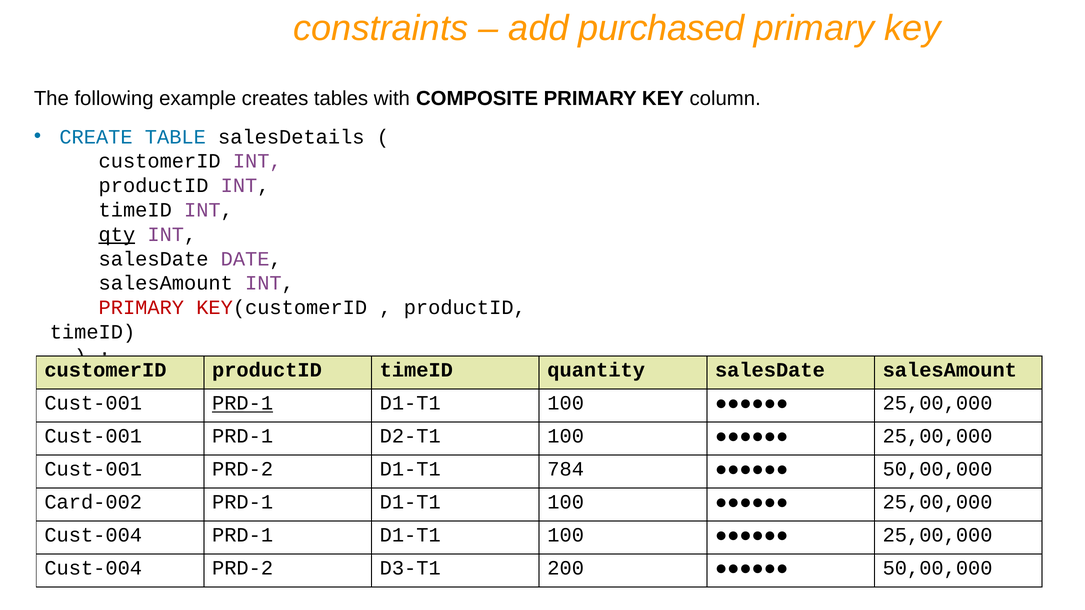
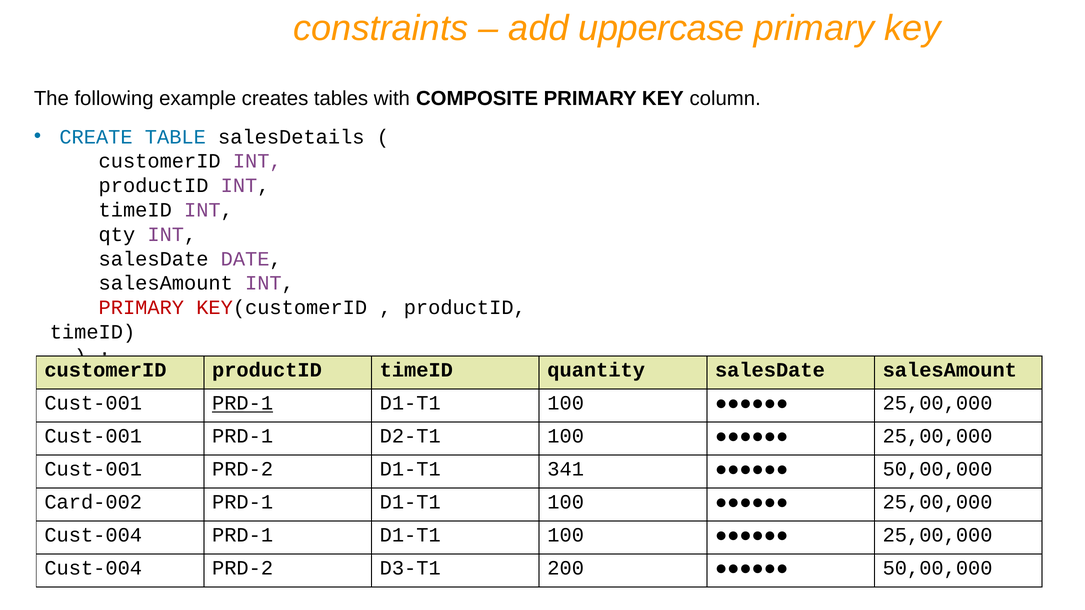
purchased: purchased -> uppercase (661, 28)
qty underline: present -> none (117, 235)
784: 784 -> 341 (566, 469)
